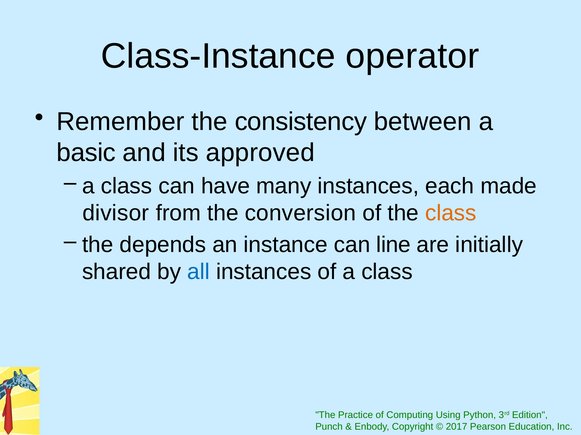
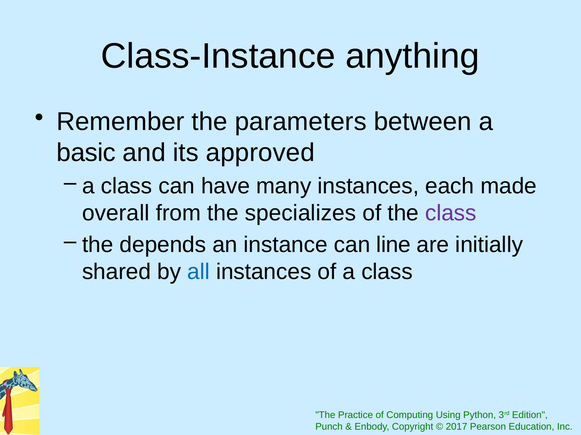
operator: operator -> anything (412, 56)
consistency: consistency -> parameters (301, 122)
divisor: divisor -> overall (116, 213)
conversion: conversion -> specializes (301, 213)
class colour: orange -> purple (451, 213)
